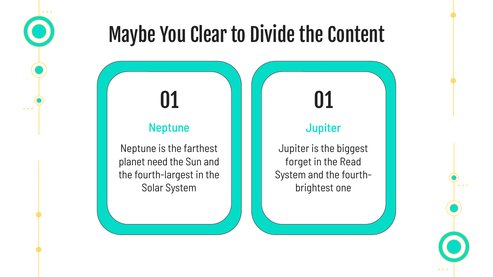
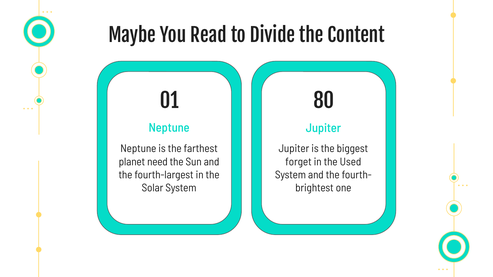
Clear: Clear -> Read (209, 36)
01 01: 01 -> 80 (324, 101)
Read: Read -> Used (351, 162)
